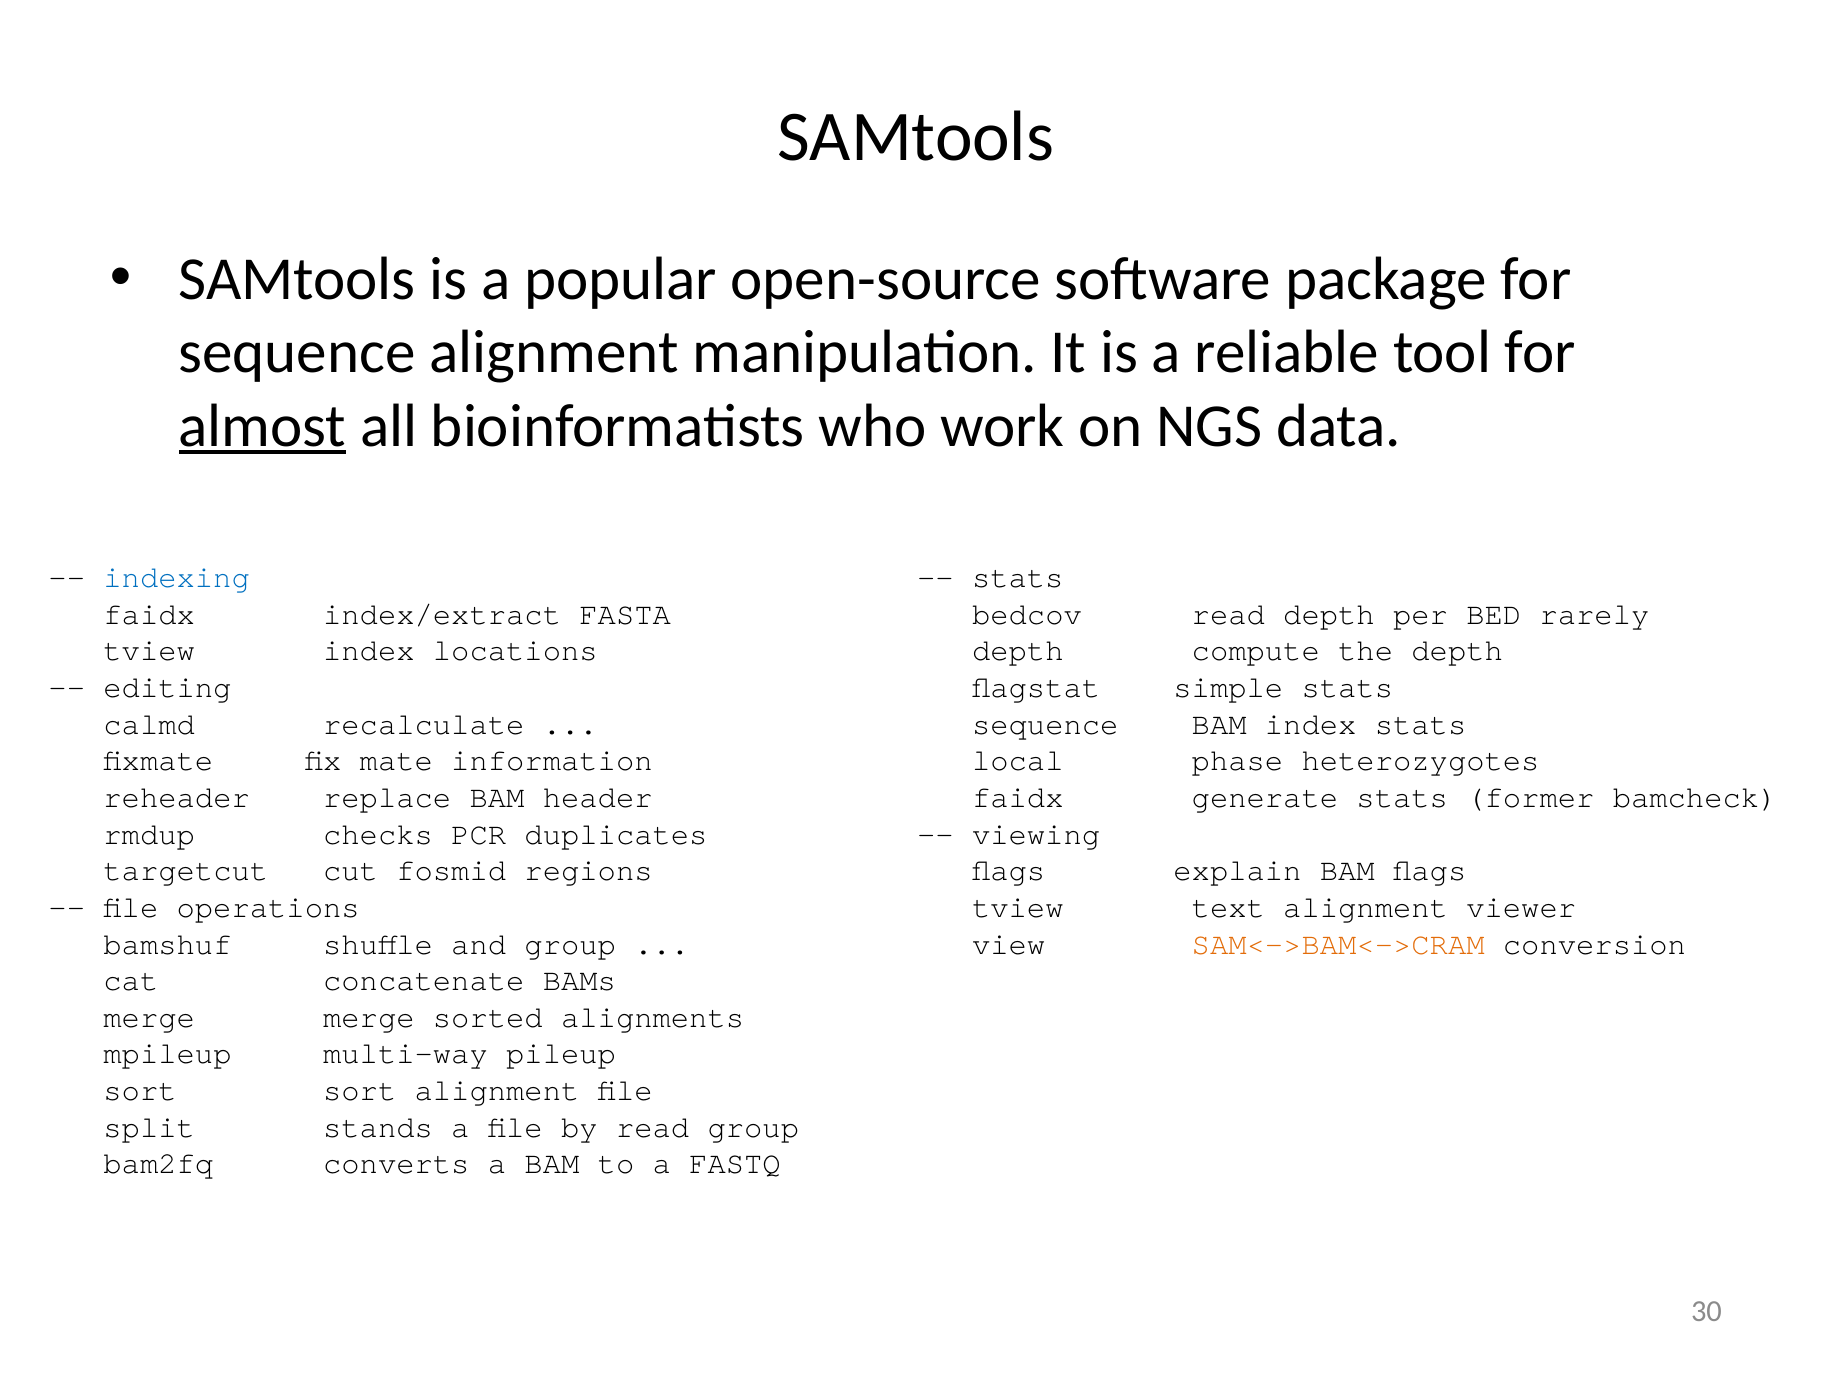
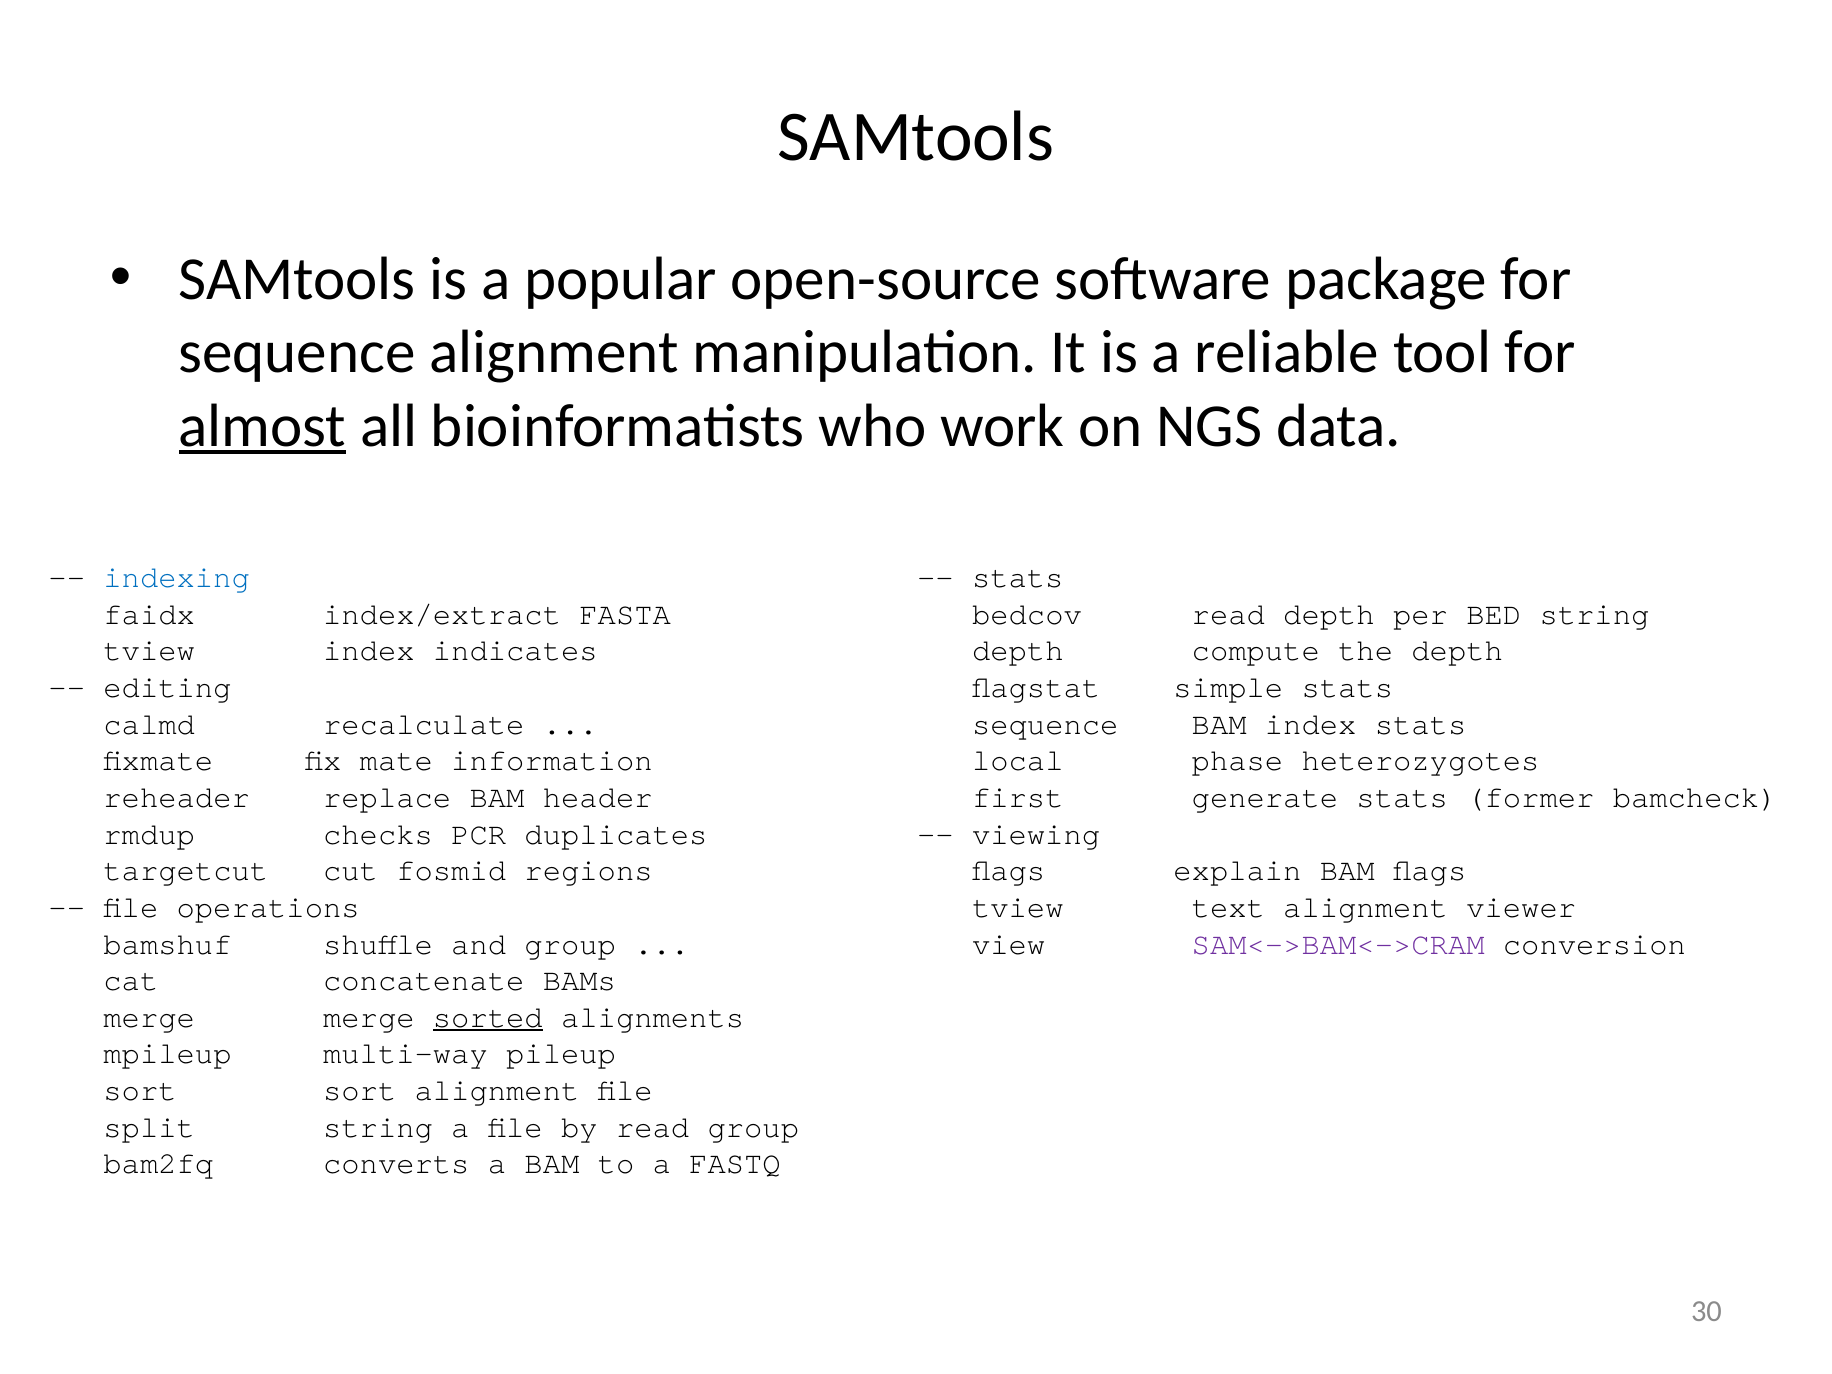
BED rarely: rarely -> string (1594, 614)
locations: locations -> indicates (515, 651)
faidx: faidx -> first (1018, 797)
SAM<->BAM<->CRAM colour: orange -> purple (1338, 944)
sorted underline: none -> present (488, 1017)
split stands: stands -> string (378, 1127)
